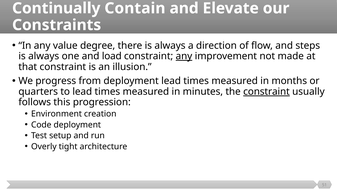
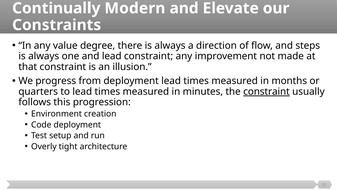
Contain: Contain -> Modern (135, 8)
and load: load -> lead (112, 56)
any underline: present -> none (184, 56)
